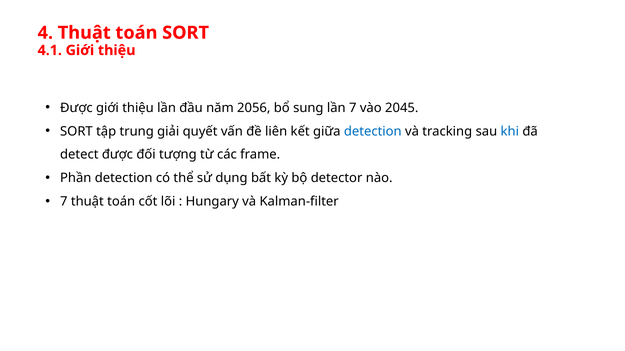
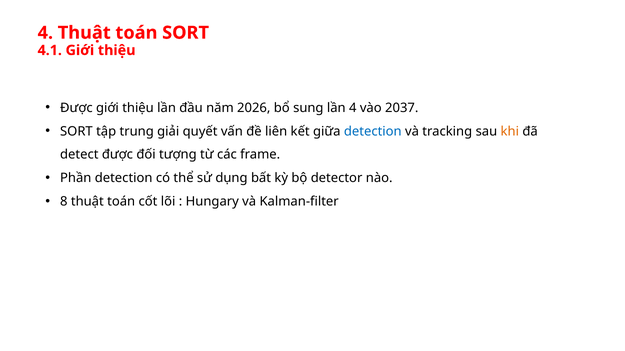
2056: 2056 -> 2026 (254, 108)
lần 7: 7 -> 4 (353, 108)
2045: 2045 -> 2037 (402, 108)
khi colour: blue -> orange (510, 131)
7: 7 -> 8 (64, 202)
